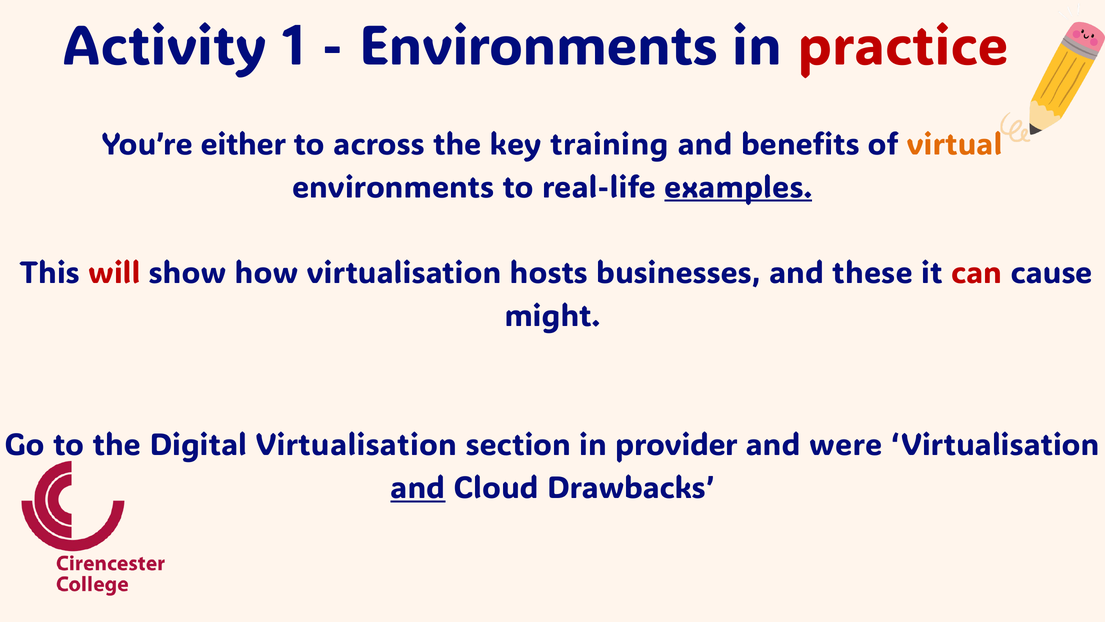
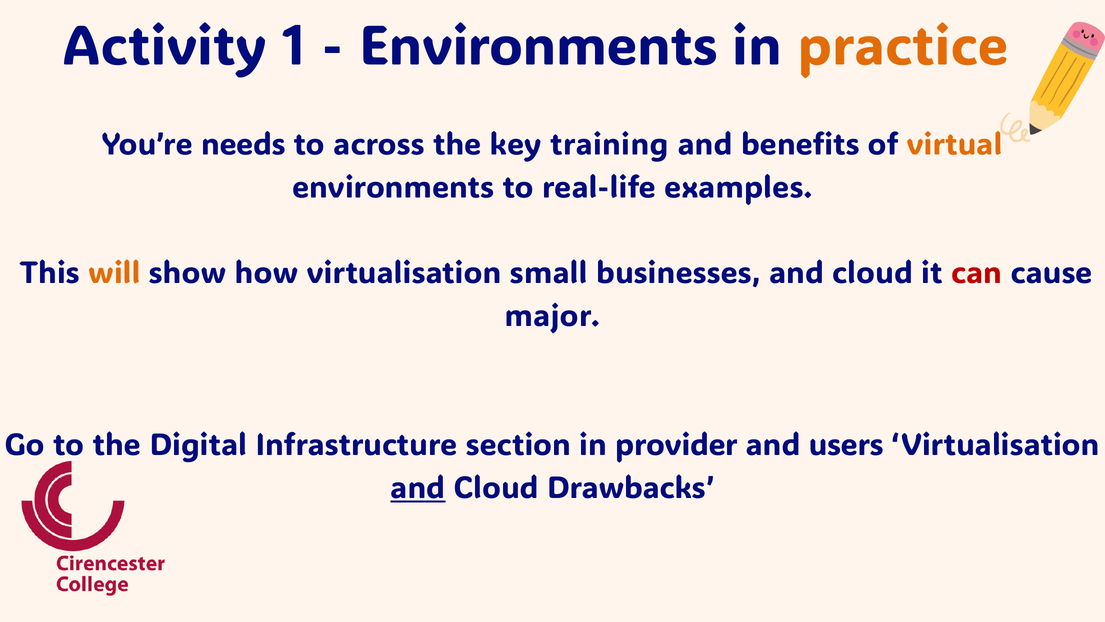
practice colour: red -> orange (903, 47)
either: either -> needs (243, 144)
examples underline: present -> none (738, 187)
will colour: red -> orange (114, 273)
hosts: hosts -> small (549, 273)
businesses and these: these -> cloud (873, 273)
might: might -> major (552, 316)
Digital Virtualisation: Virtualisation -> Infrastructure (356, 445)
were: were -> users (846, 445)
